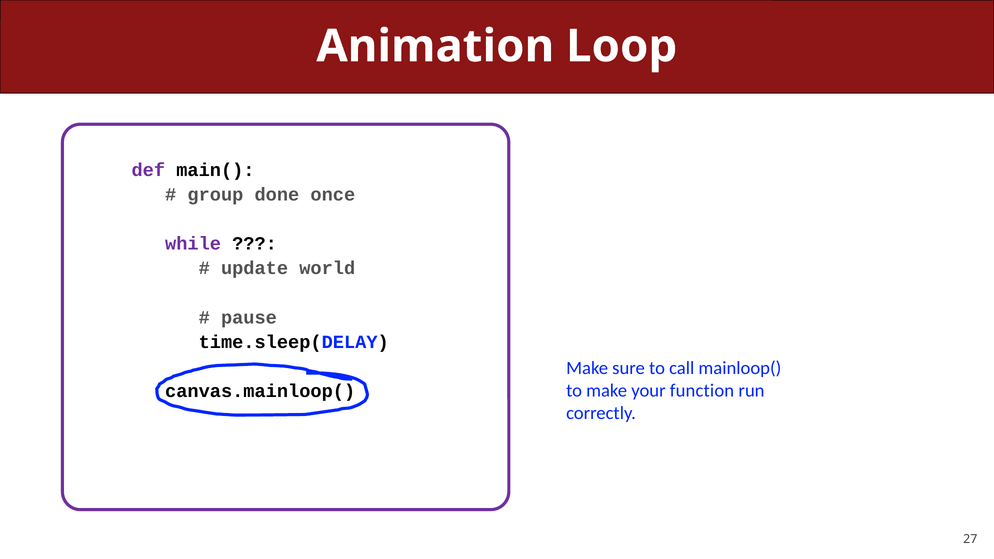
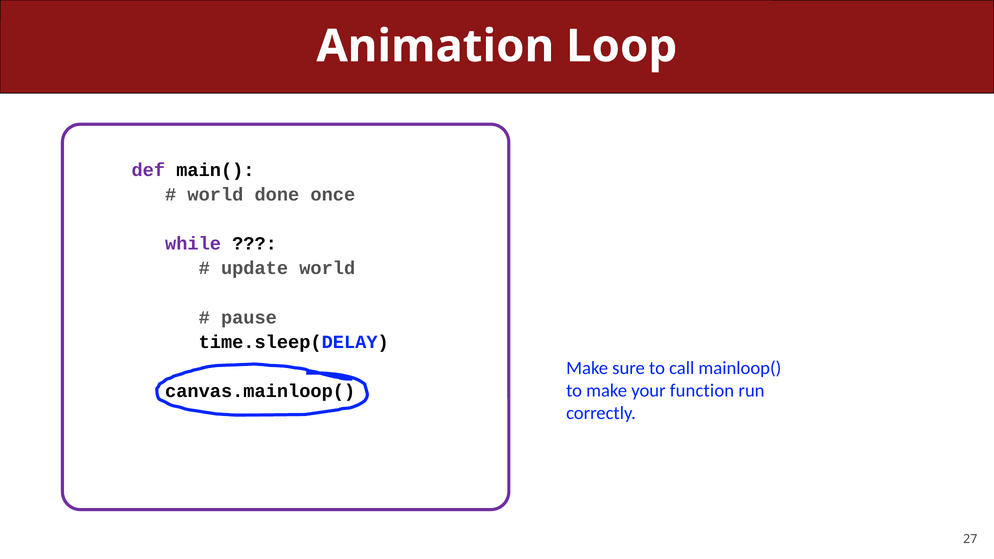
group: group -> world (215, 195)
